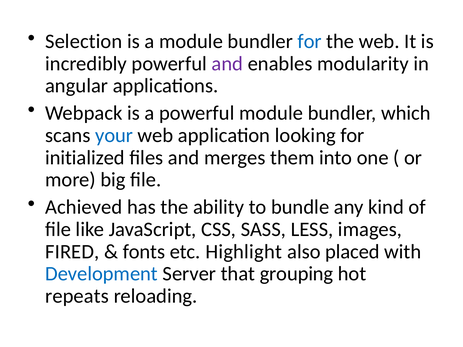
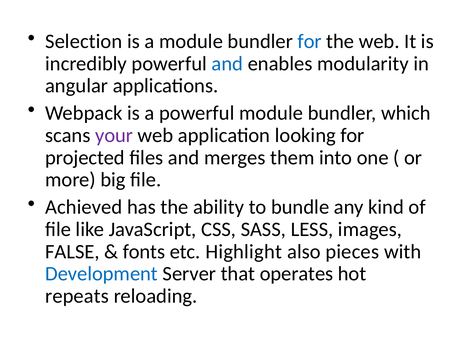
and colour: purple -> blue (227, 64)
your colour: blue -> purple (114, 135)
initialized: initialized -> projected (85, 158)
FIRED: FIRED -> FALSE (72, 252)
placed: placed -> pieces (352, 252)
grouping: grouping -> operates (296, 274)
